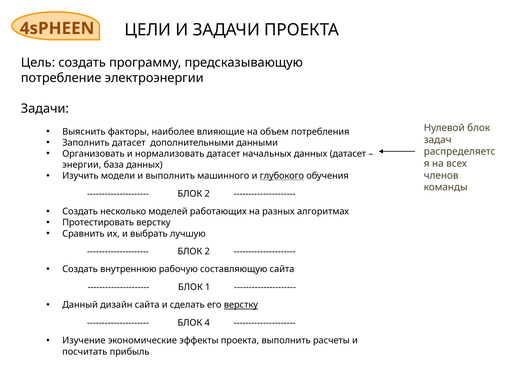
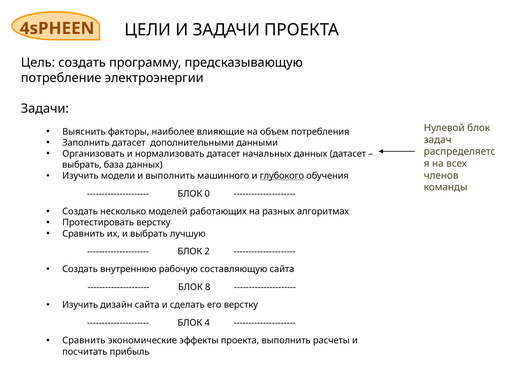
энергии: энергии -> выбрать (82, 165)
2: 2 -> 0 (207, 194)
1: 1 -> 8 (208, 287)
Данный: Данный -> Изучить (80, 305)
верстку underline: present -> none (241, 305)
Изучение: Изучение -> Сравнить (84, 340)
